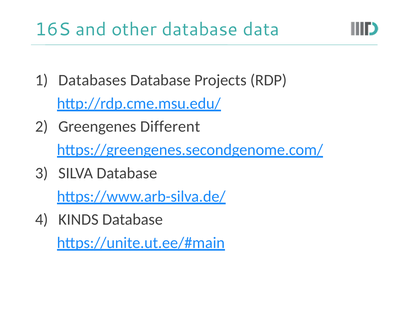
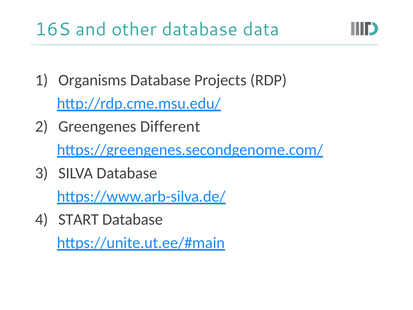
Databases: Databases -> Organisms (92, 80)
KINDS: KINDS -> START (79, 219)
